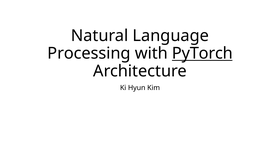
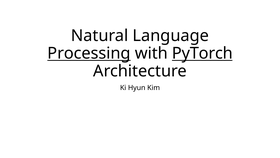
Processing underline: none -> present (89, 53)
